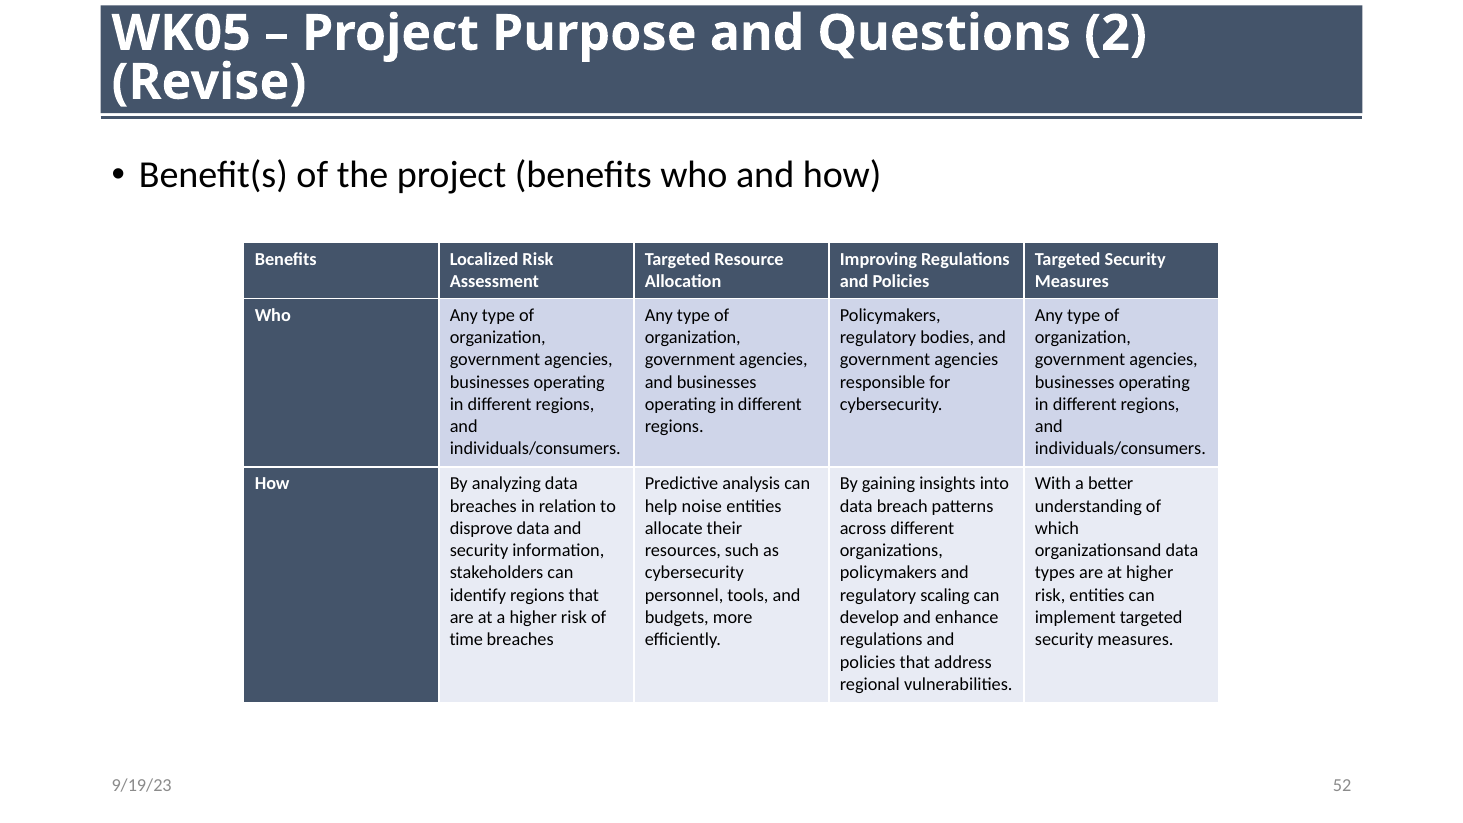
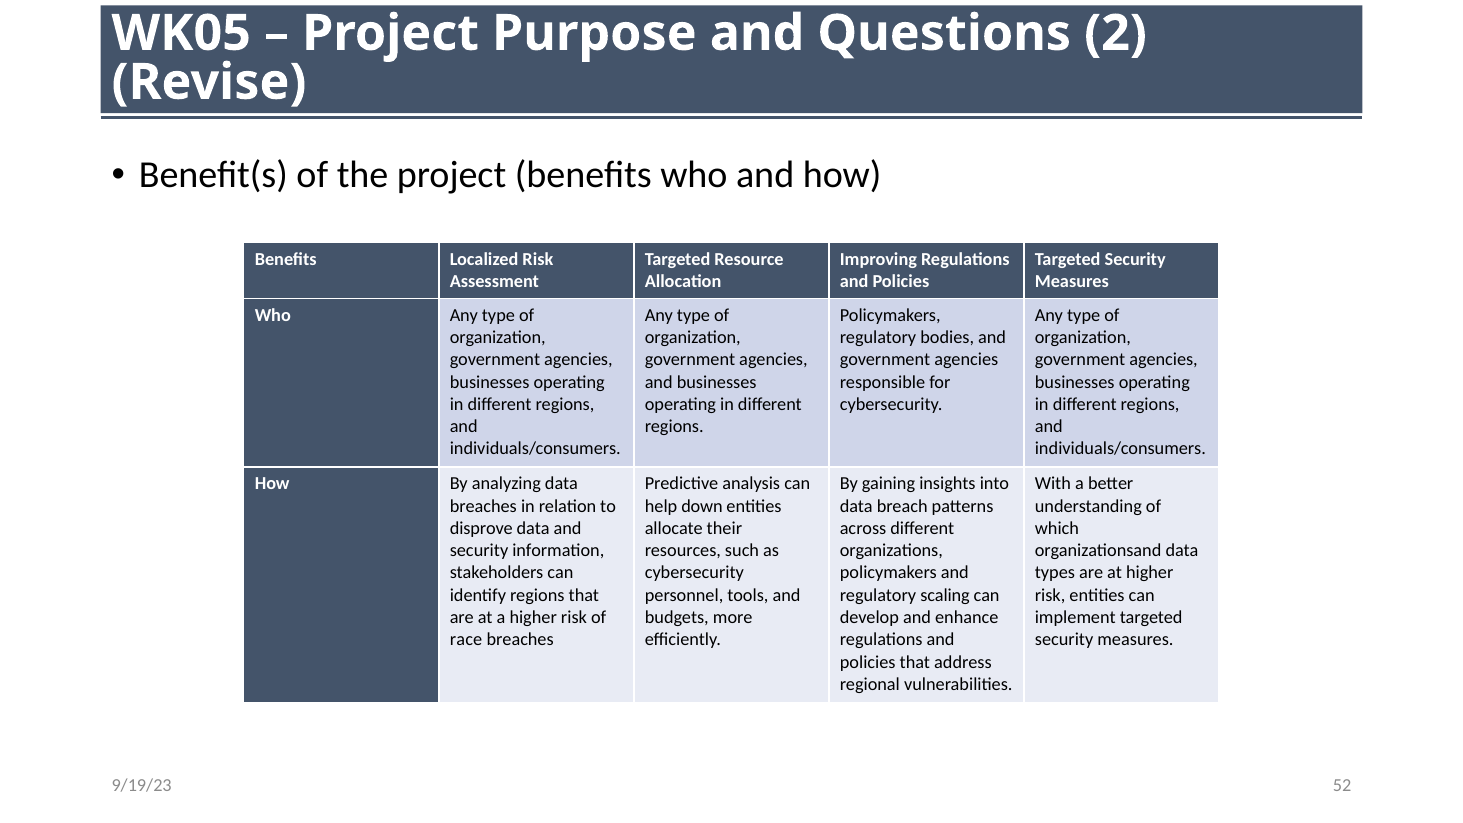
noise: noise -> down (702, 506)
time: time -> race (466, 640)
